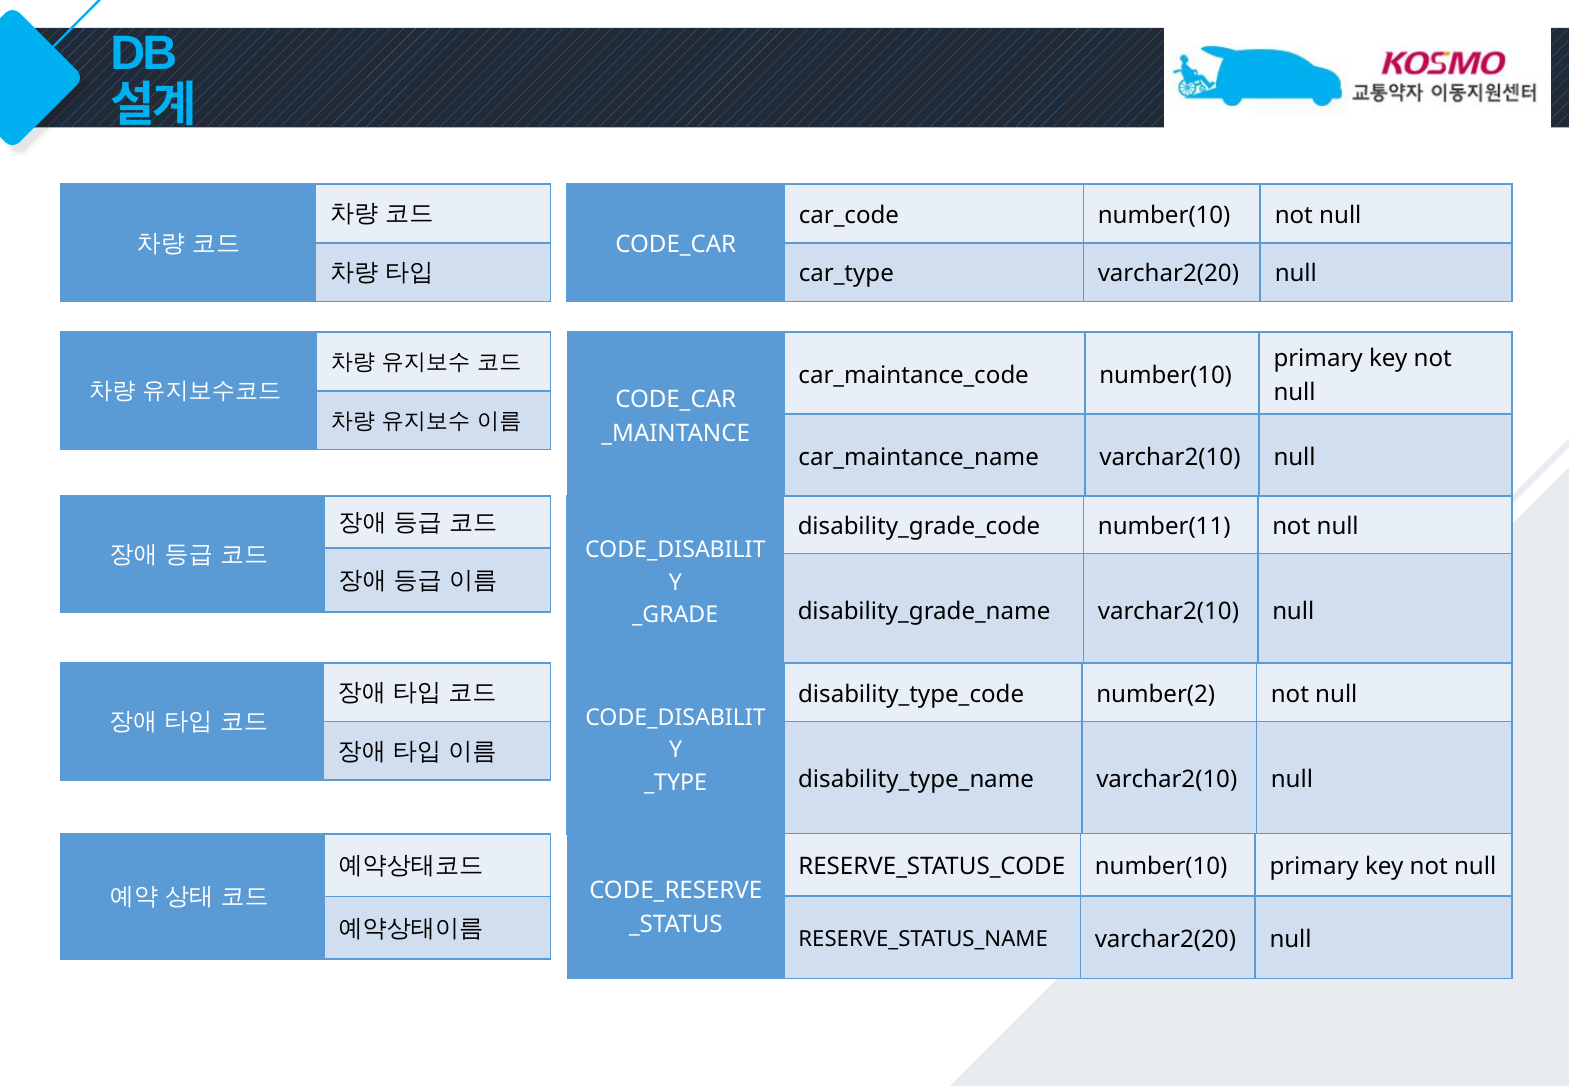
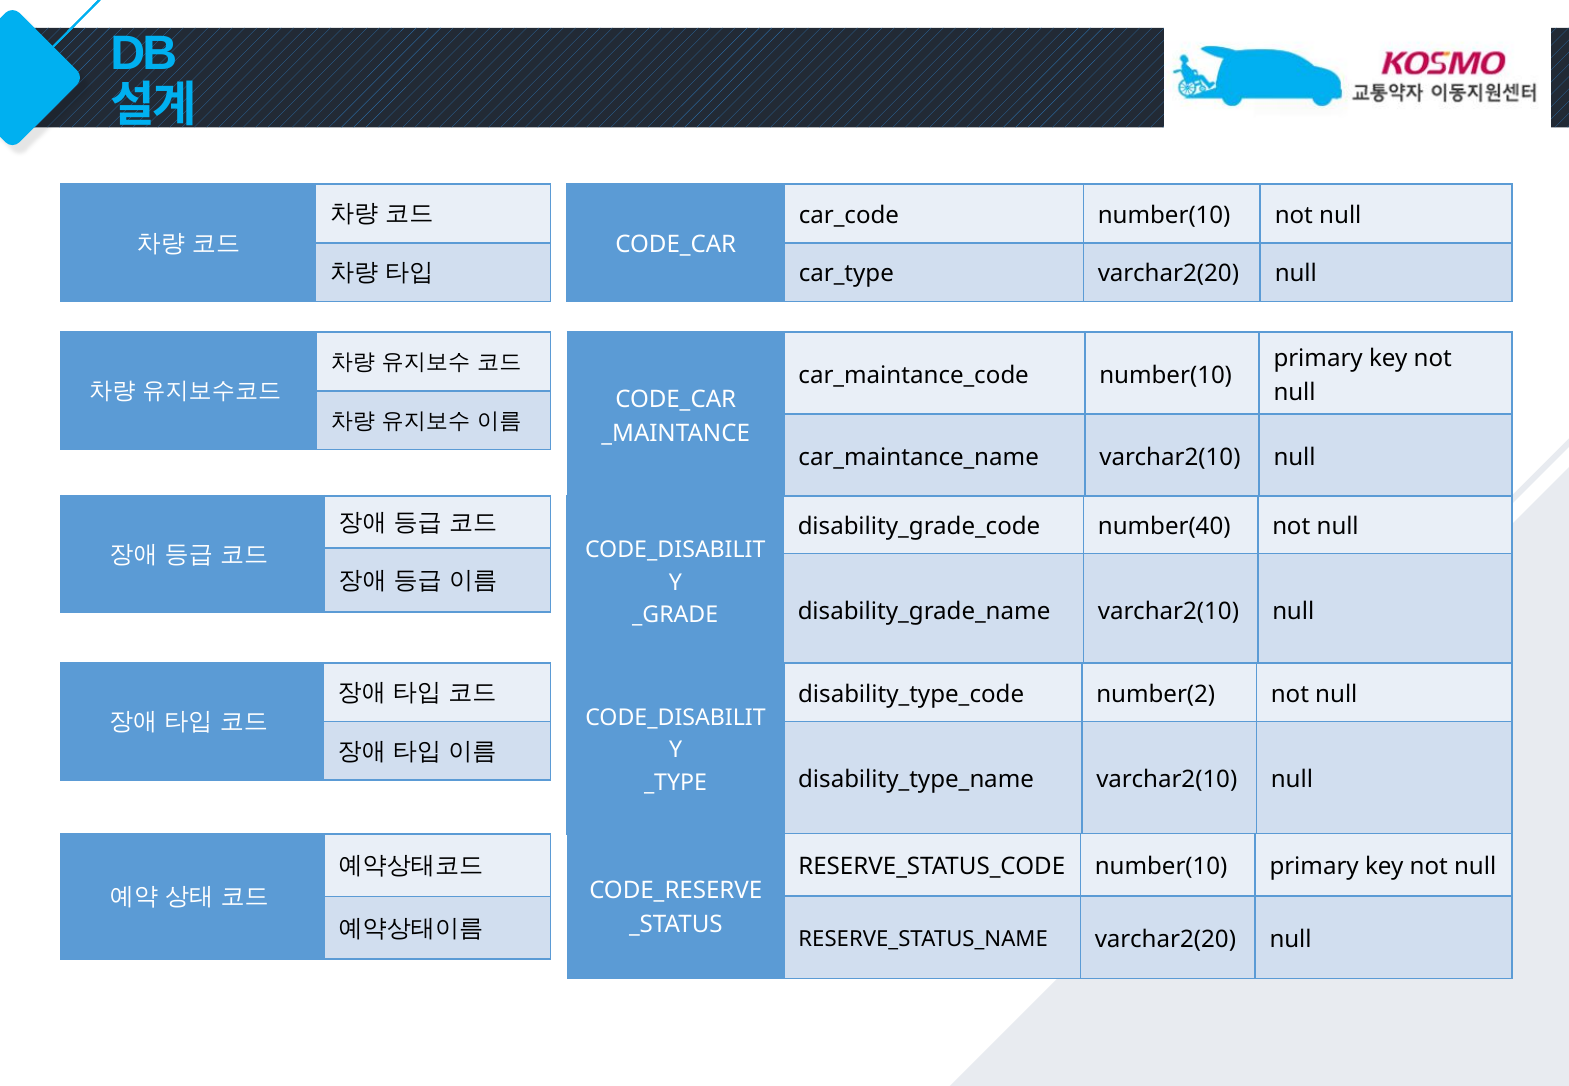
number(11: number(11 -> number(40 (1164, 527)
